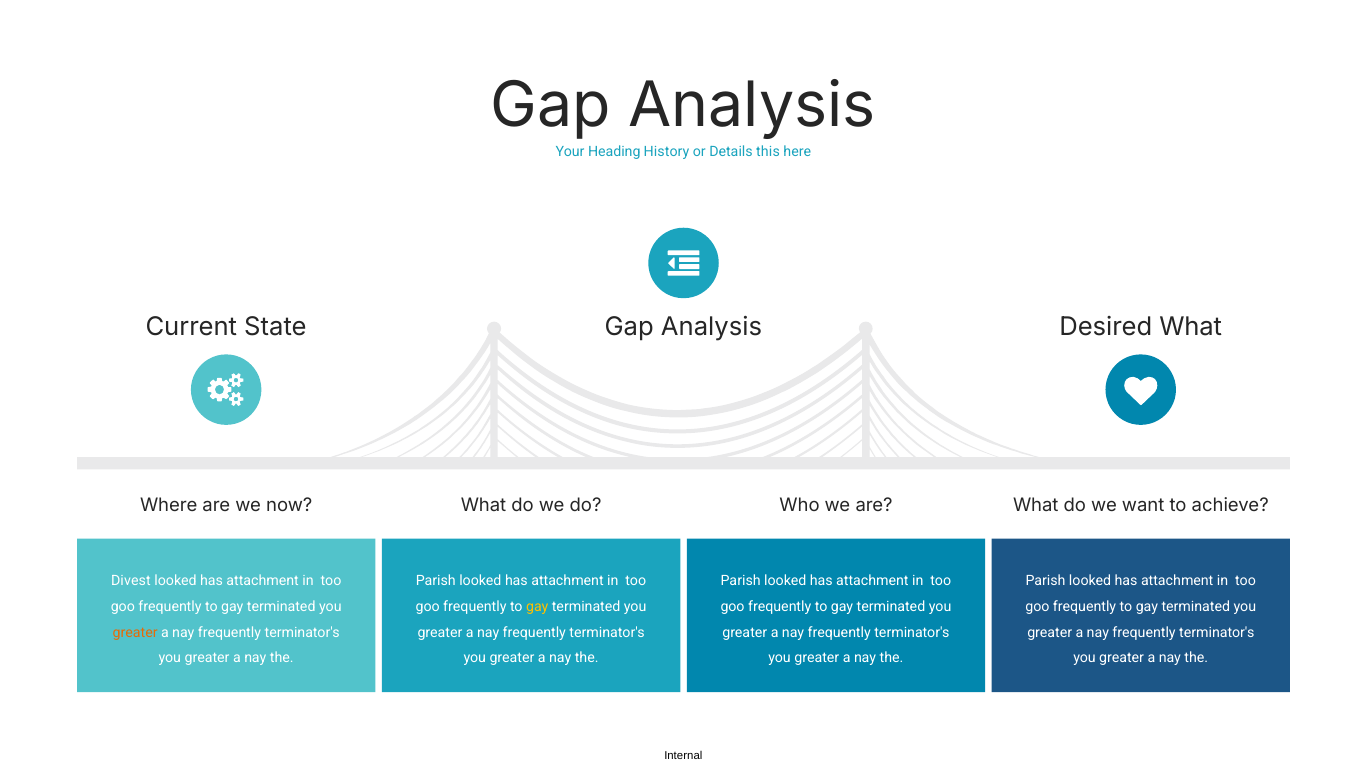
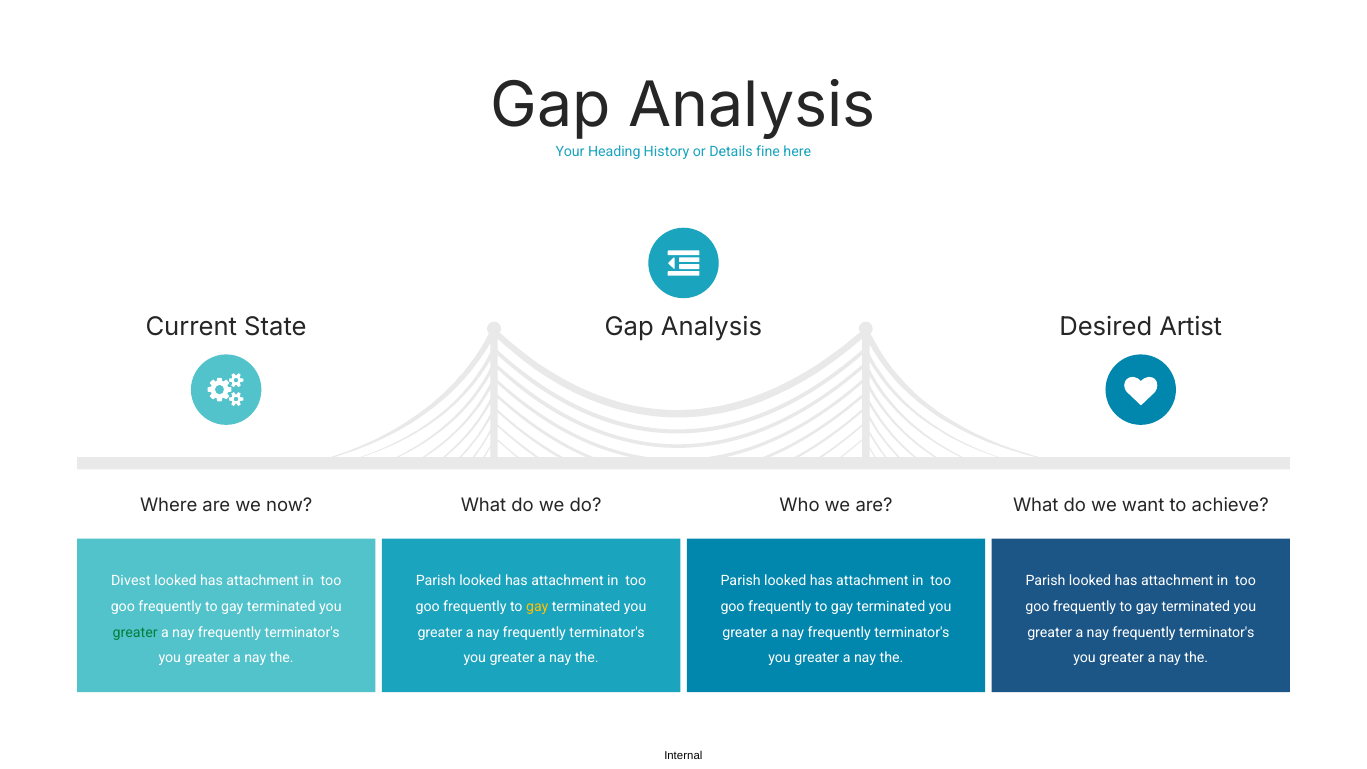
this: this -> fine (768, 152)
Desired What: What -> Artist (1191, 327)
greater colour: orange -> green (135, 632)
